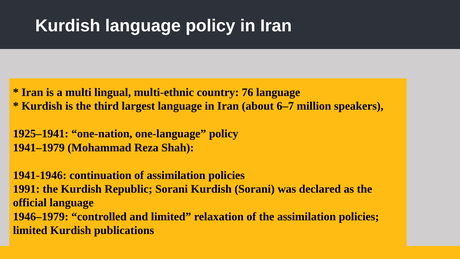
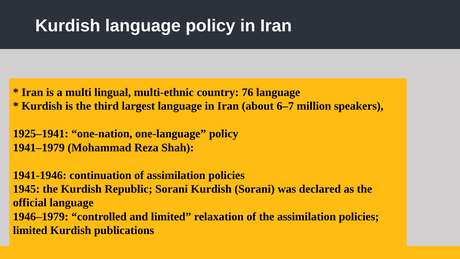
1991: 1991 -> 1945 (26, 189)
